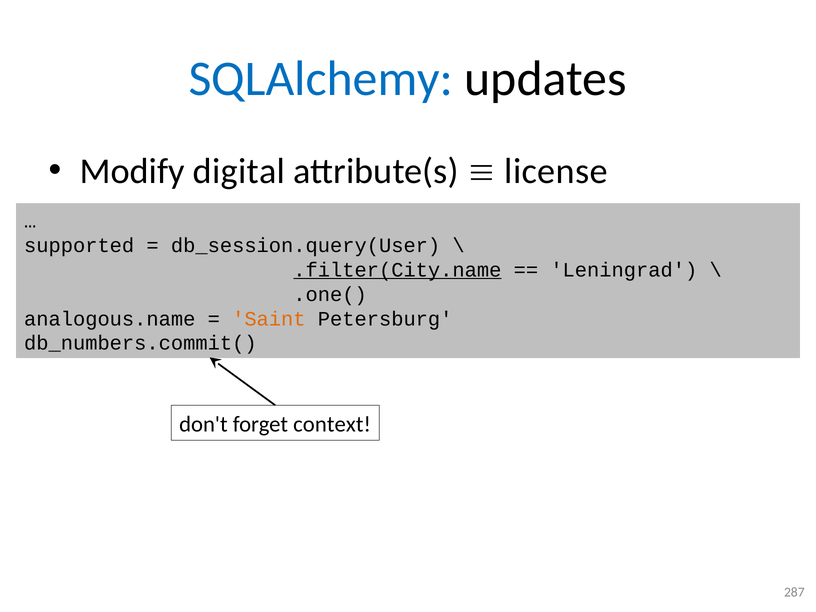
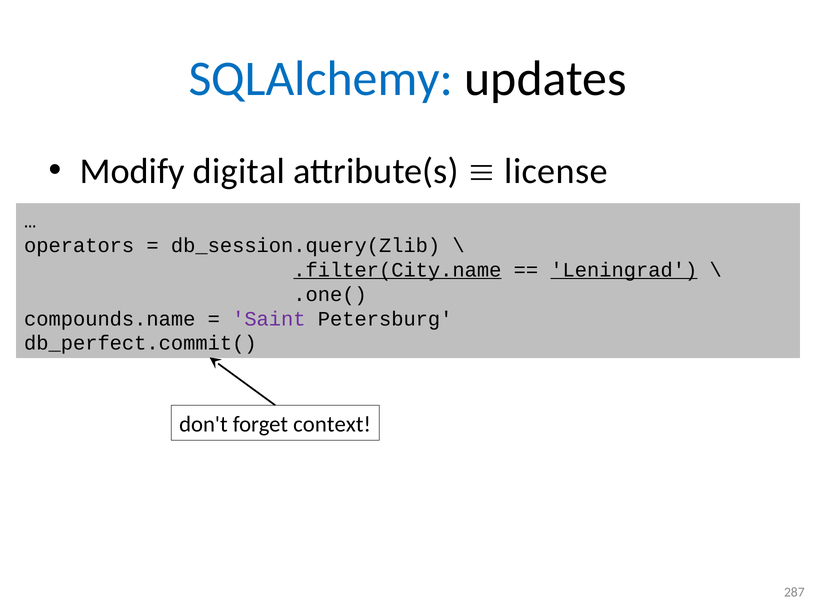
supported: supported -> operators (79, 245)
db_session.query(User: db_session.query(User -> db_session.query(Zlib (306, 245)
Leningrad underline: none -> present (624, 270)
analogous.name: analogous.name -> compounds.name (110, 319)
Saint colour: orange -> purple (269, 319)
db_numbers.commit(: db_numbers.commit( -> db_perfect.commit( (140, 343)
